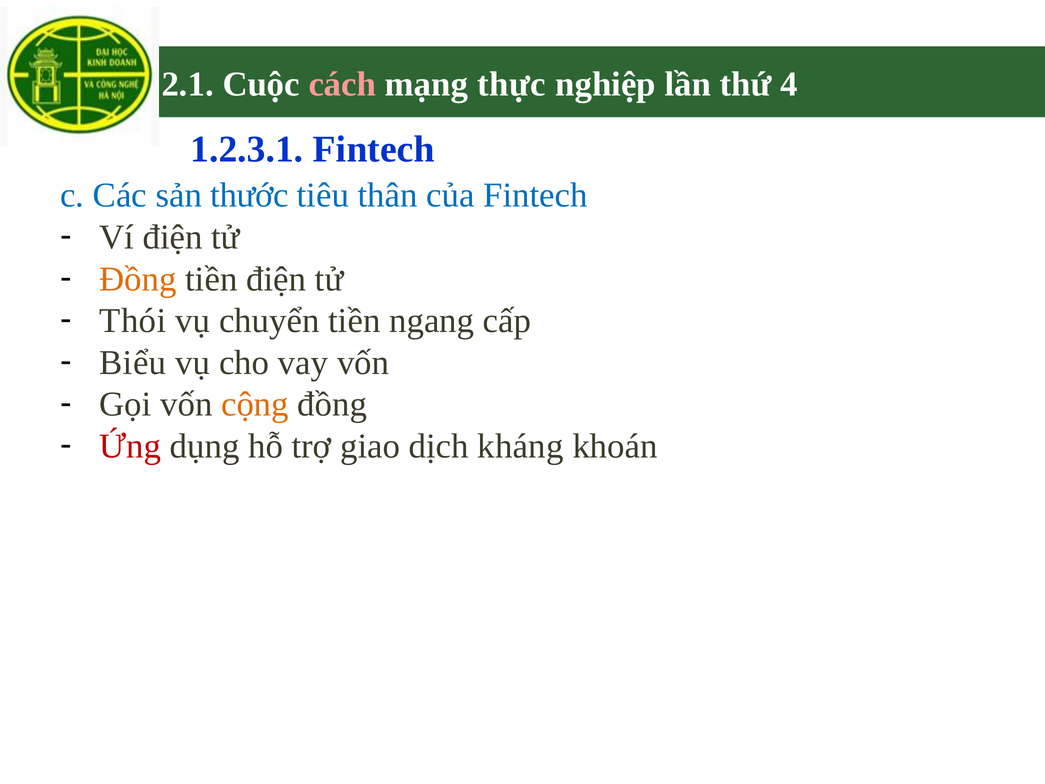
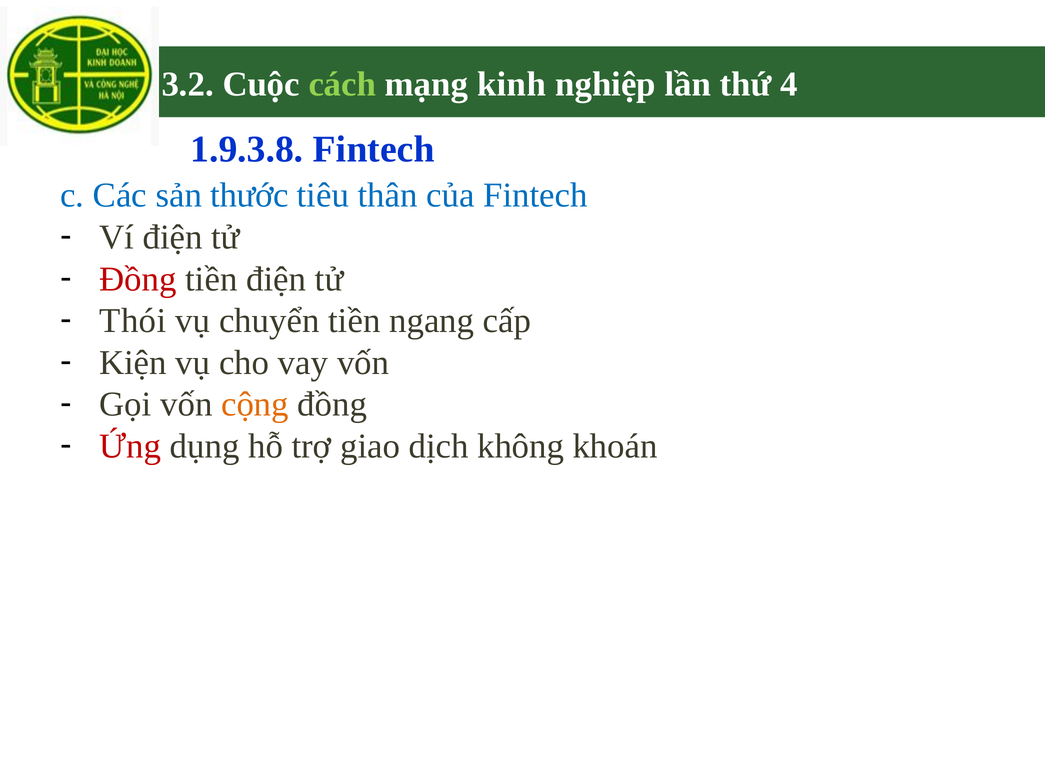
2.1: 2.1 -> 3.2 (188, 84)
cách colour: pink -> light green (342, 84)
thực: thực -> kinh (512, 84)
1.2.3.1: 1.2.3.1 -> 1.9.3.8 (247, 149)
Đồng colour: orange -> red (138, 279)
Biểu: Biểu -> Kiện (133, 363)
kháng: kháng -> không (521, 446)
